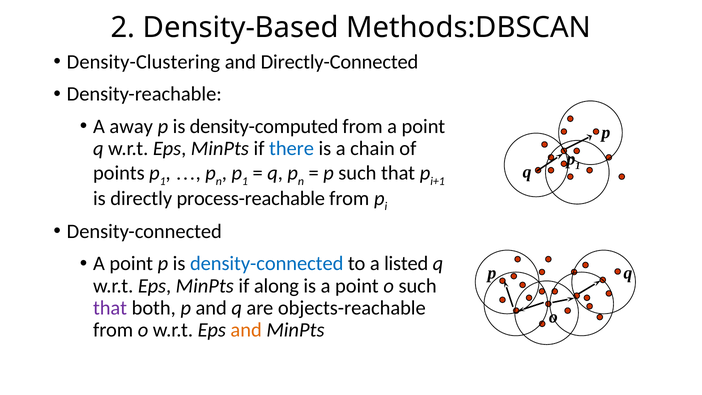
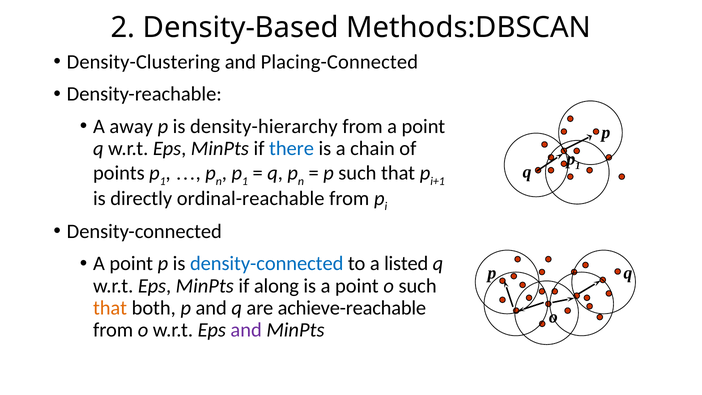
Directly-Connected: Directly-Connected -> Placing-Connected (339, 62)
density-computed: density-computed -> density-hierarchy (264, 126)
process-reachable: process-reachable -> ordinal-reachable (251, 198)
that colour: purple -> orange (110, 308)
objects-reachable: objects-reachable -> achieve-reachable (352, 308)
and colour: orange -> purple (246, 330)
